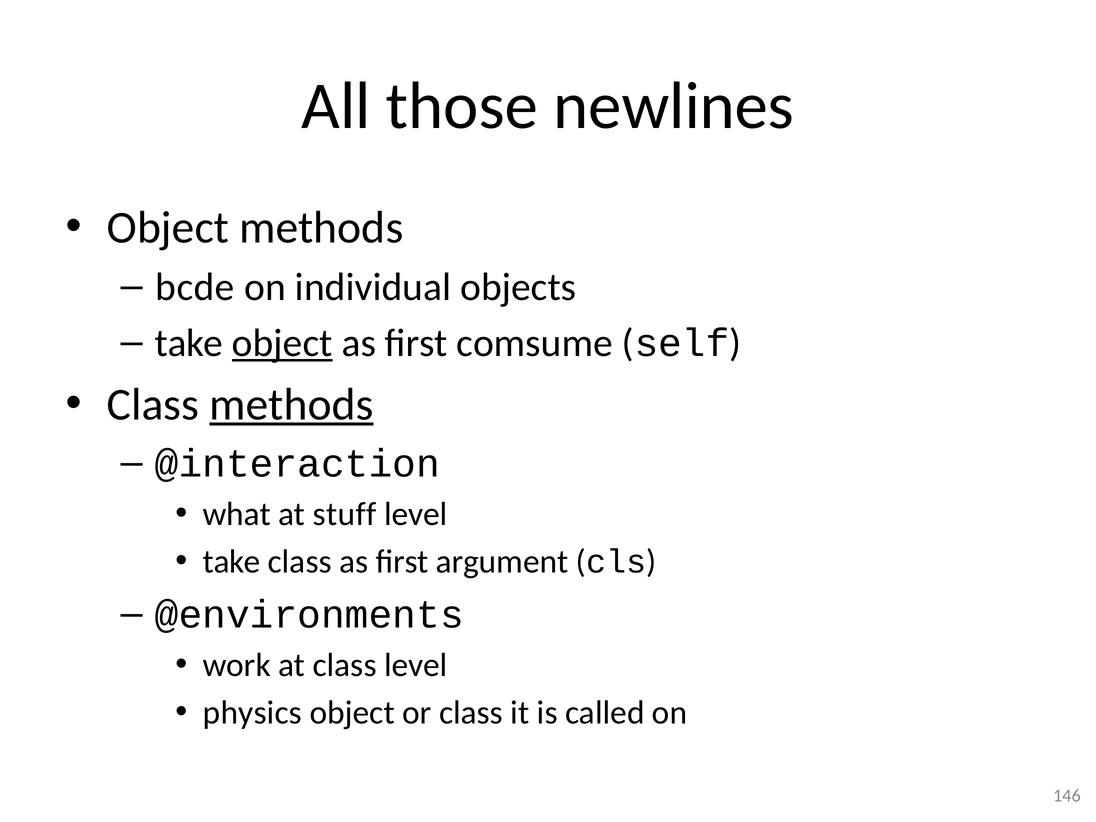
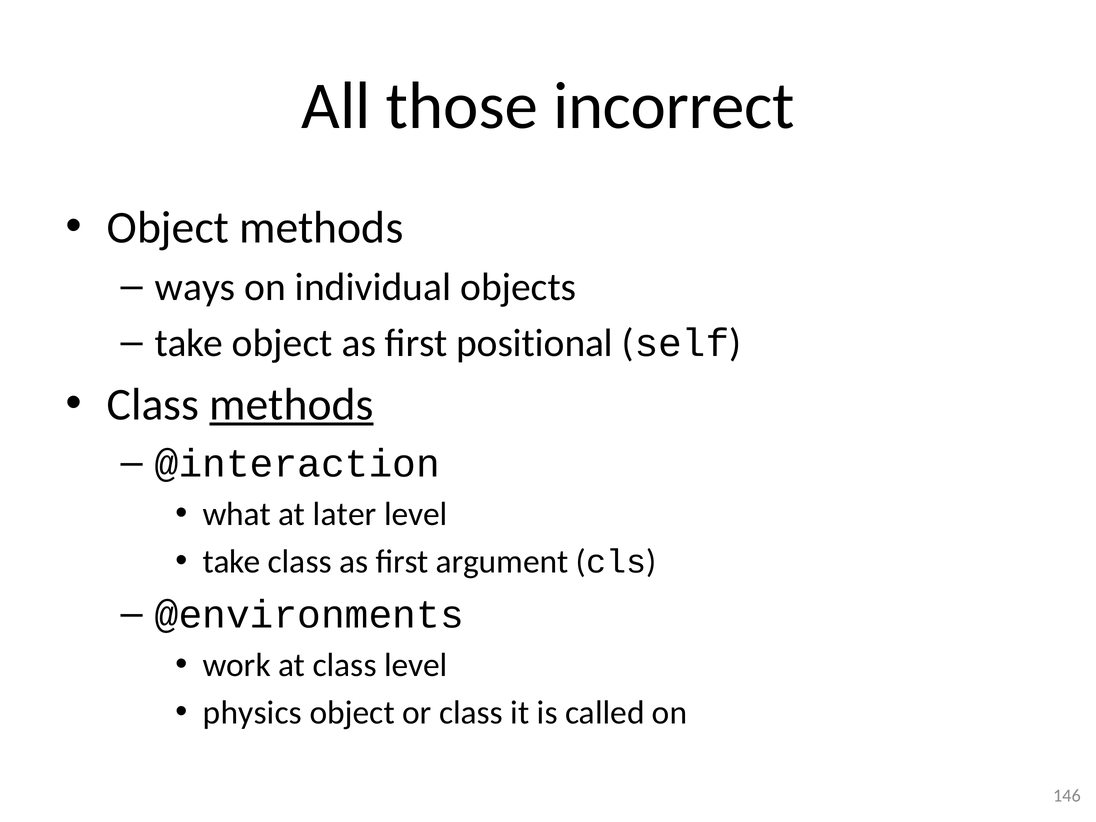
newlines: newlines -> incorrect (674, 106)
bcde: bcde -> ways (195, 287)
object underline: present -> none (282, 343)
comsume: comsume -> positional (535, 343)
stuff: stuff -> later (345, 514)
